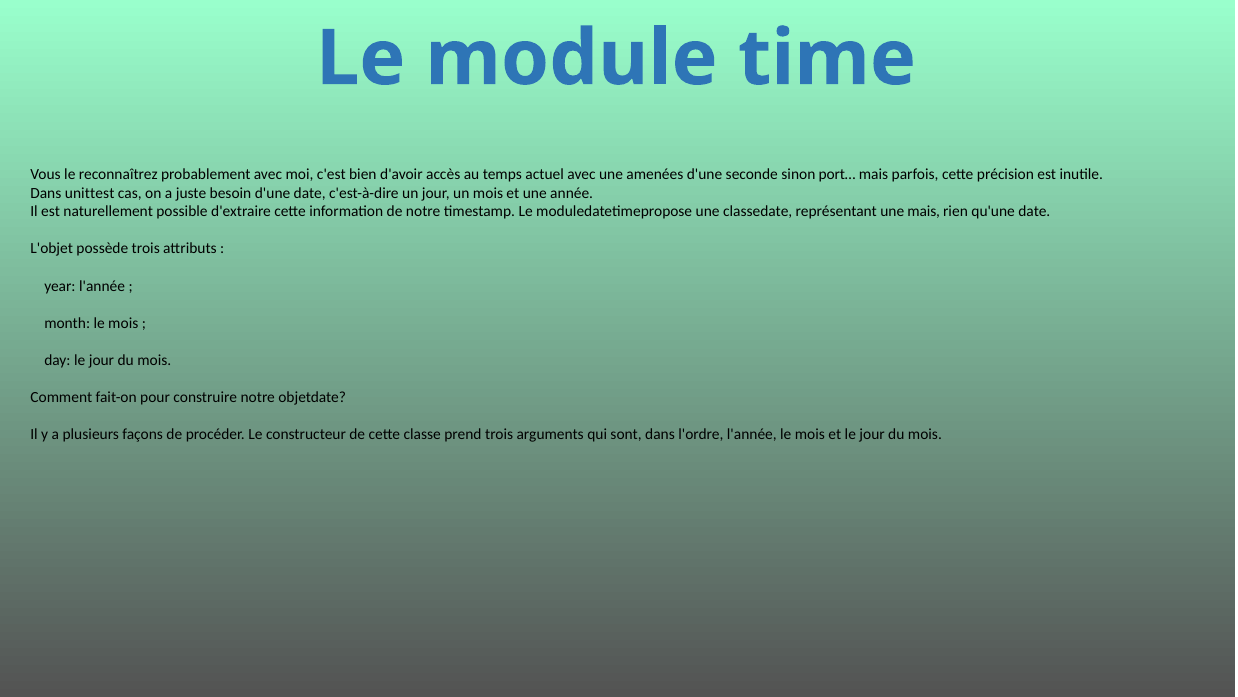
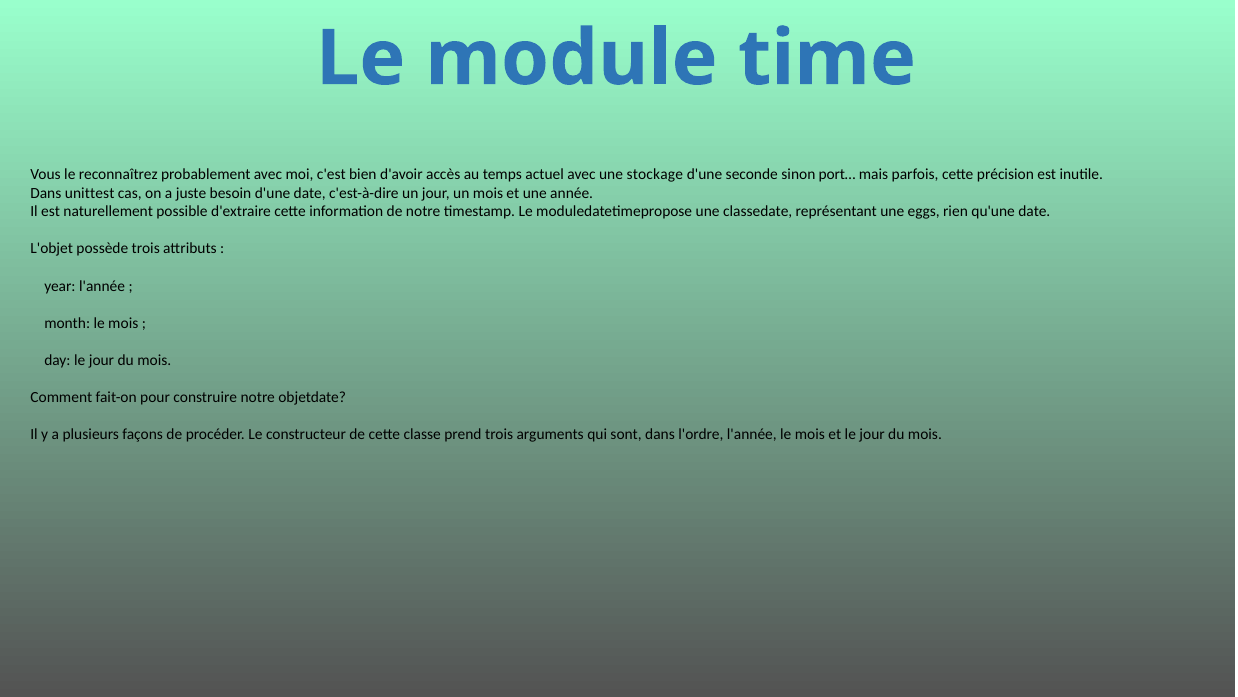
amenées: amenées -> stockage (655, 174)
une mais: mais -> eggs (924, 211)
